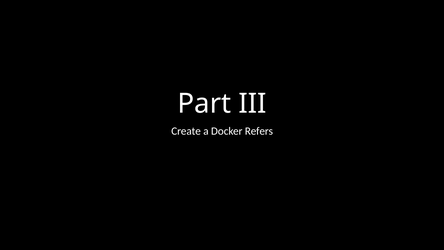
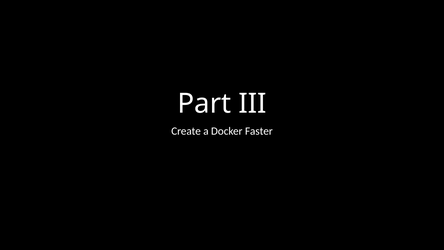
Refers: Refers -> Faster (259, 131)
